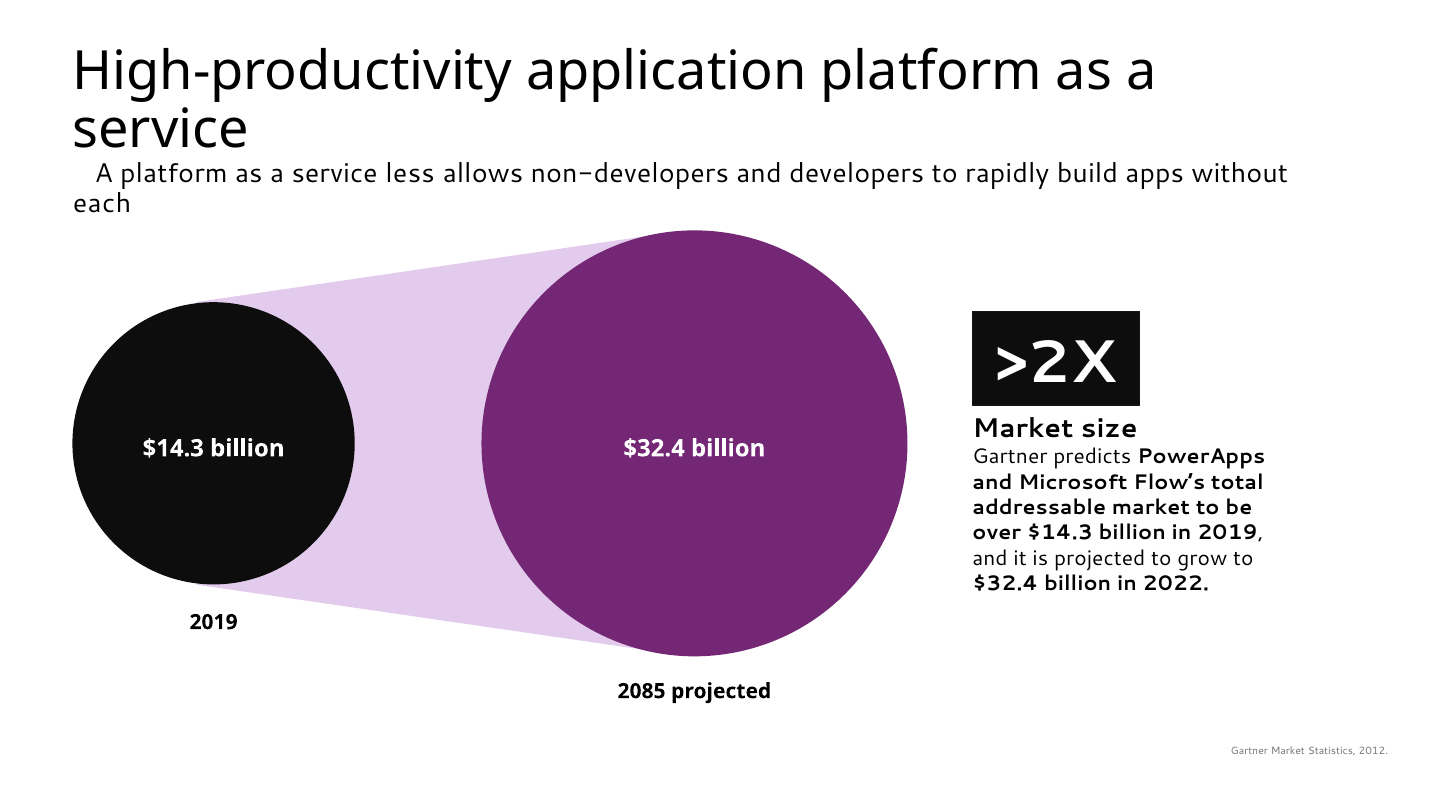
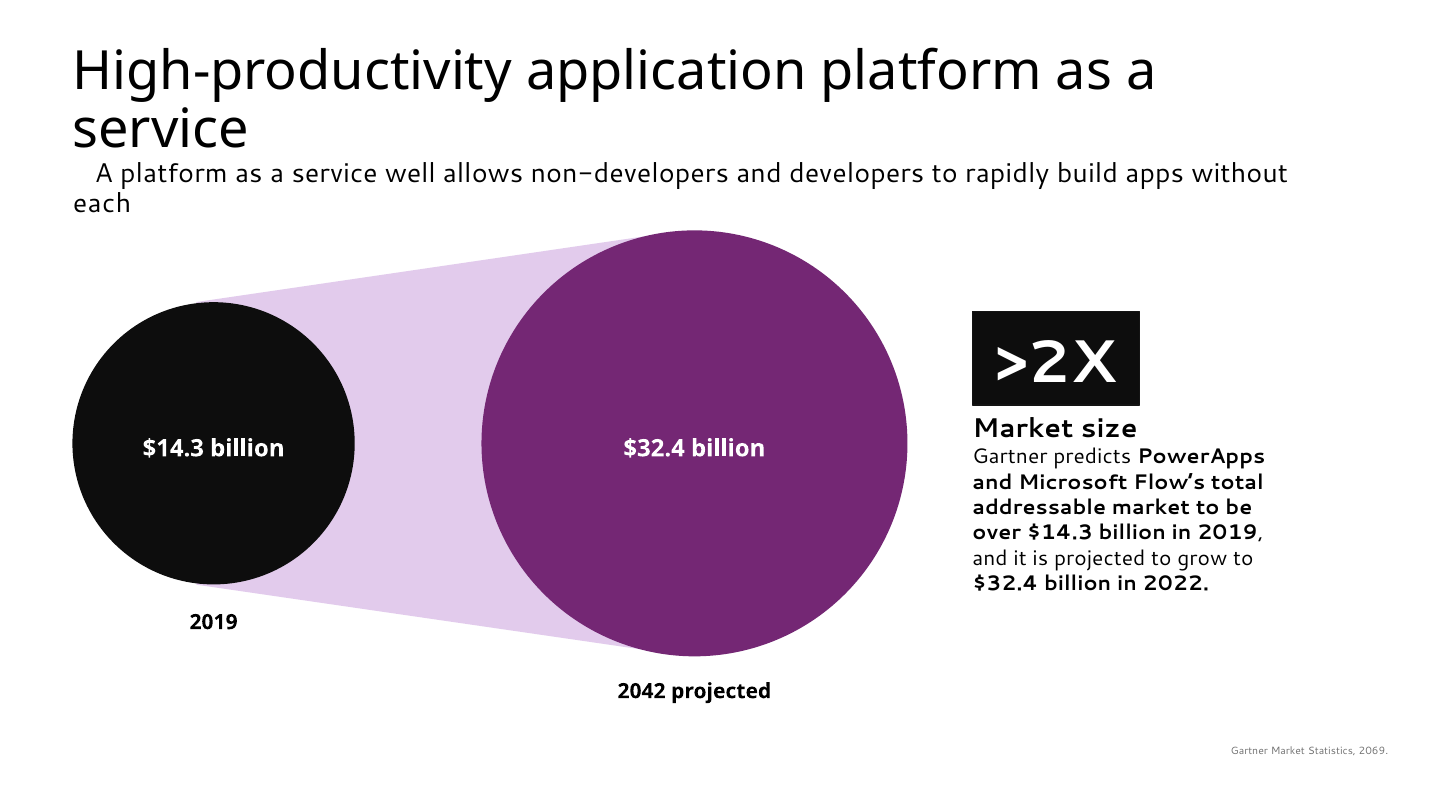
less: less -> well (410, 174)
2085: 2085 -> 2042 (642, 691)
2012: 2012 -> 2069 (1373, 751)
